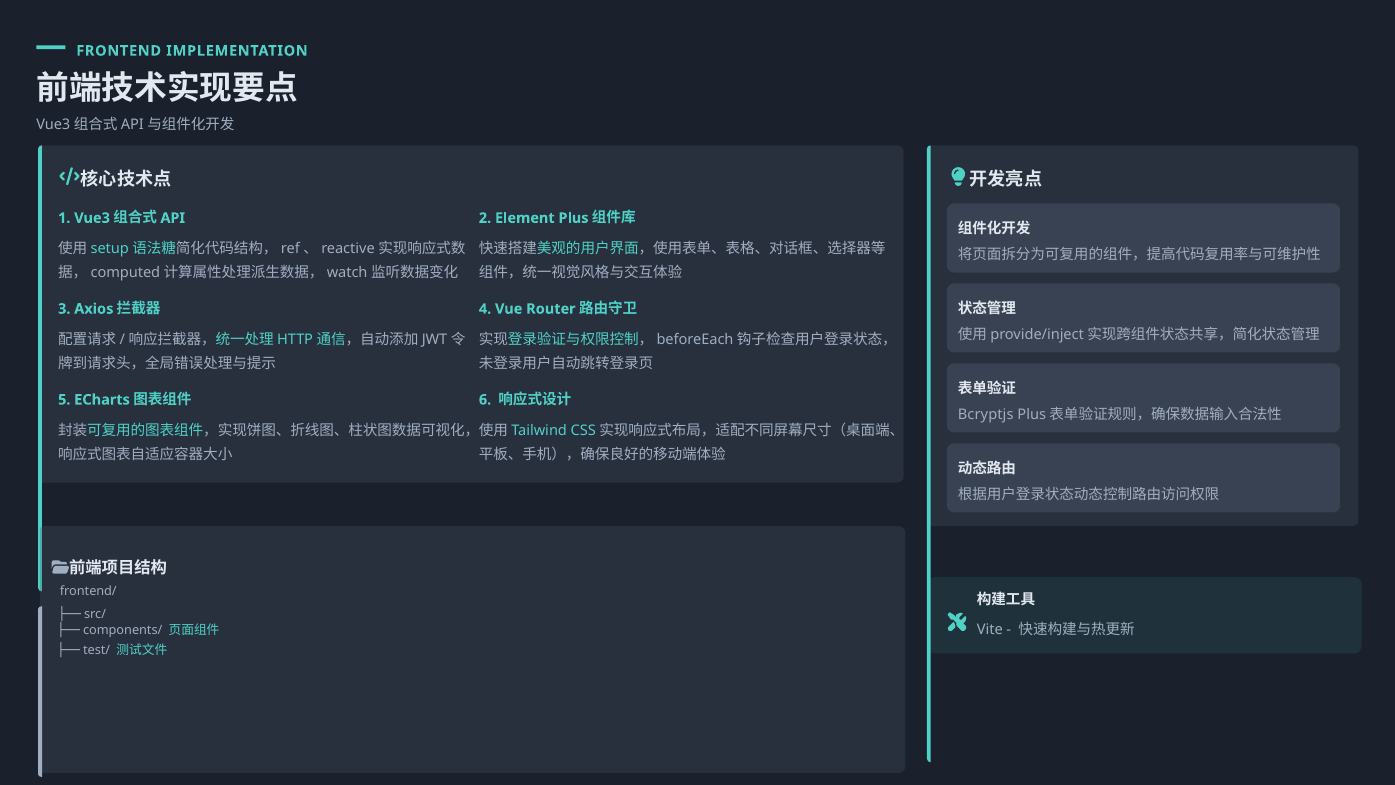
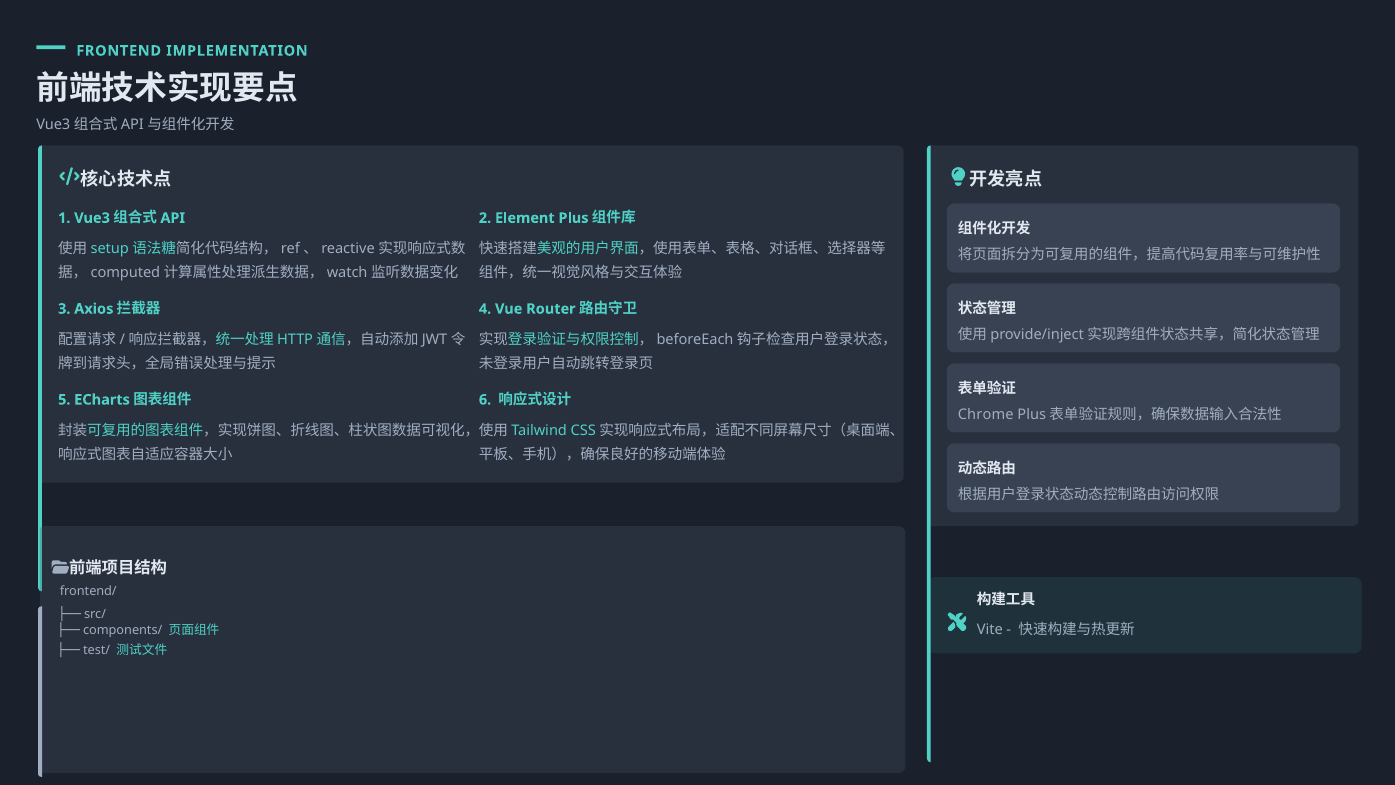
Bcryptjs: Bcryptjs -> Chrome (986, 414)
